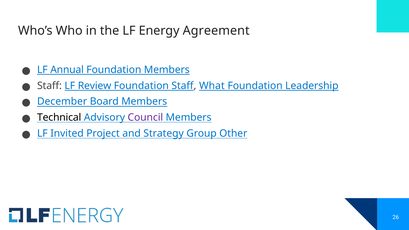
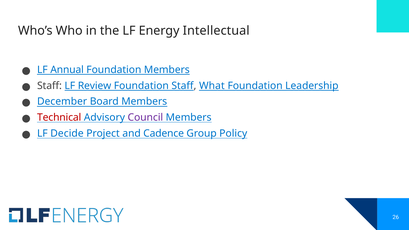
Agreement: Agreement -> Intellectual (216, 31)
Technical colour: black -> red (59, 118)
Invited: Invited -> Decide (67, 134)
Strategy: Strategy -> Cadence (164, 134)
Other: Other -> Policy (233, 134)
